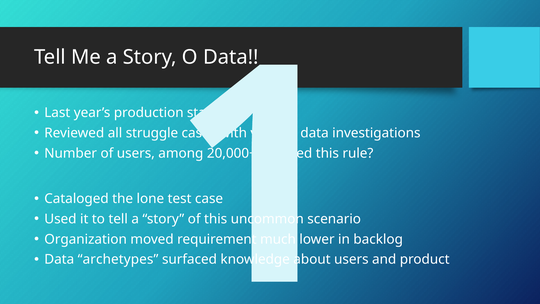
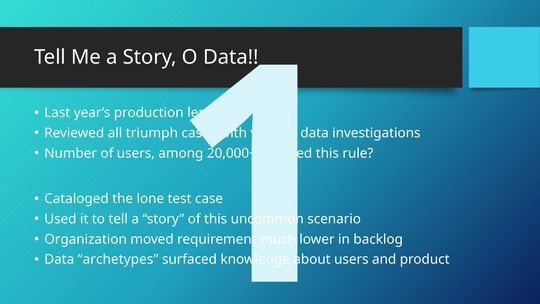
start: start -> leng (201, 113)
struggle: struggle -> triumph (152, 133)
